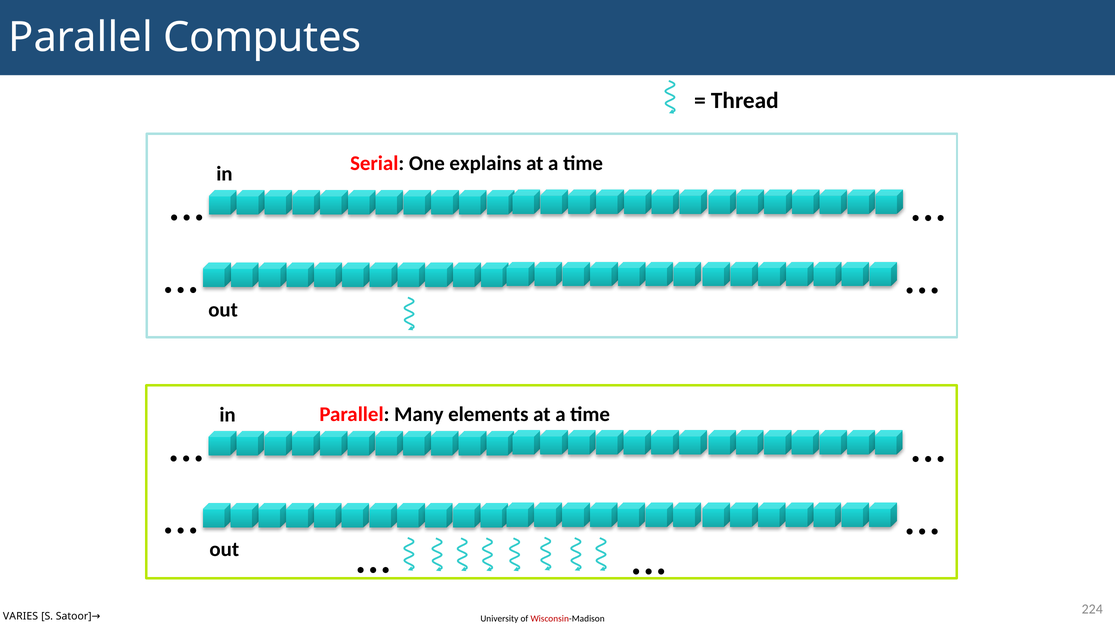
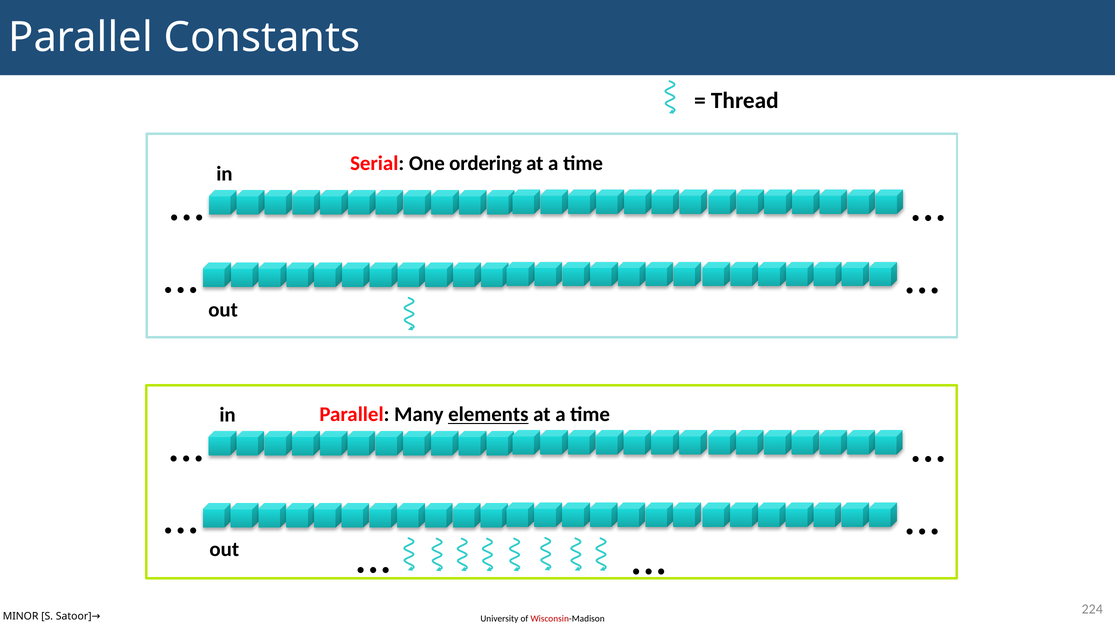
Computes: Computes -> Constants (262, 37)
explains: explains -> ordering (486, 163)
elements underline: none -> present (488, 415)
VARIES: VARIES -> MINOR (21, 617)
